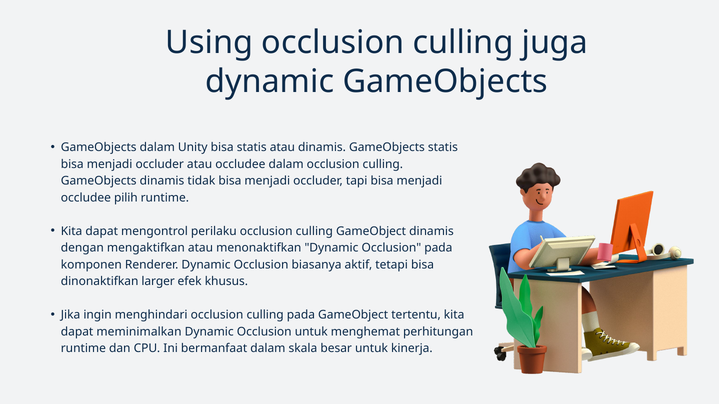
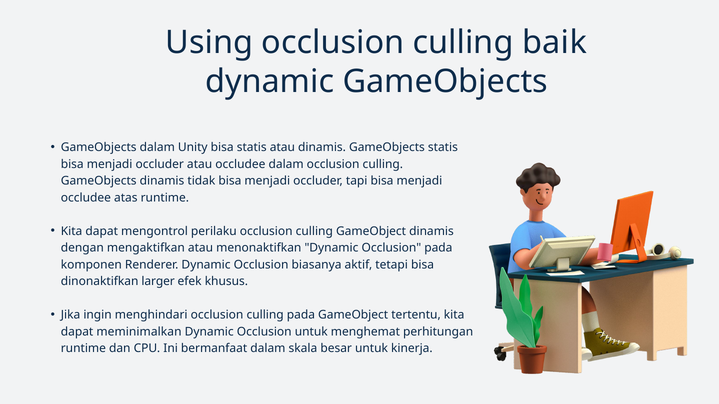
juga: juga -> baik (555, 43)
pilih: pilih -> atas (126, 198)
